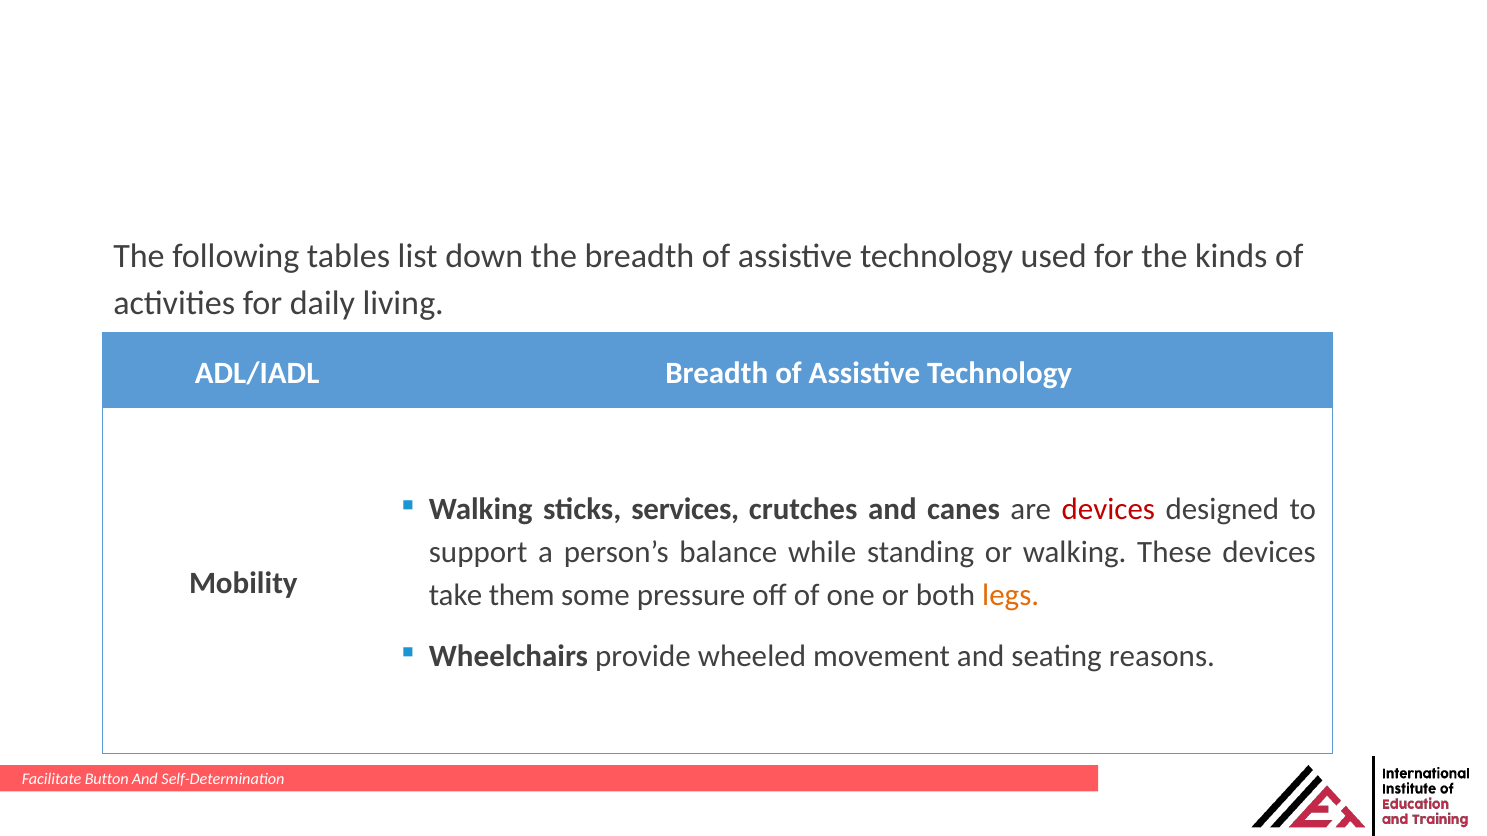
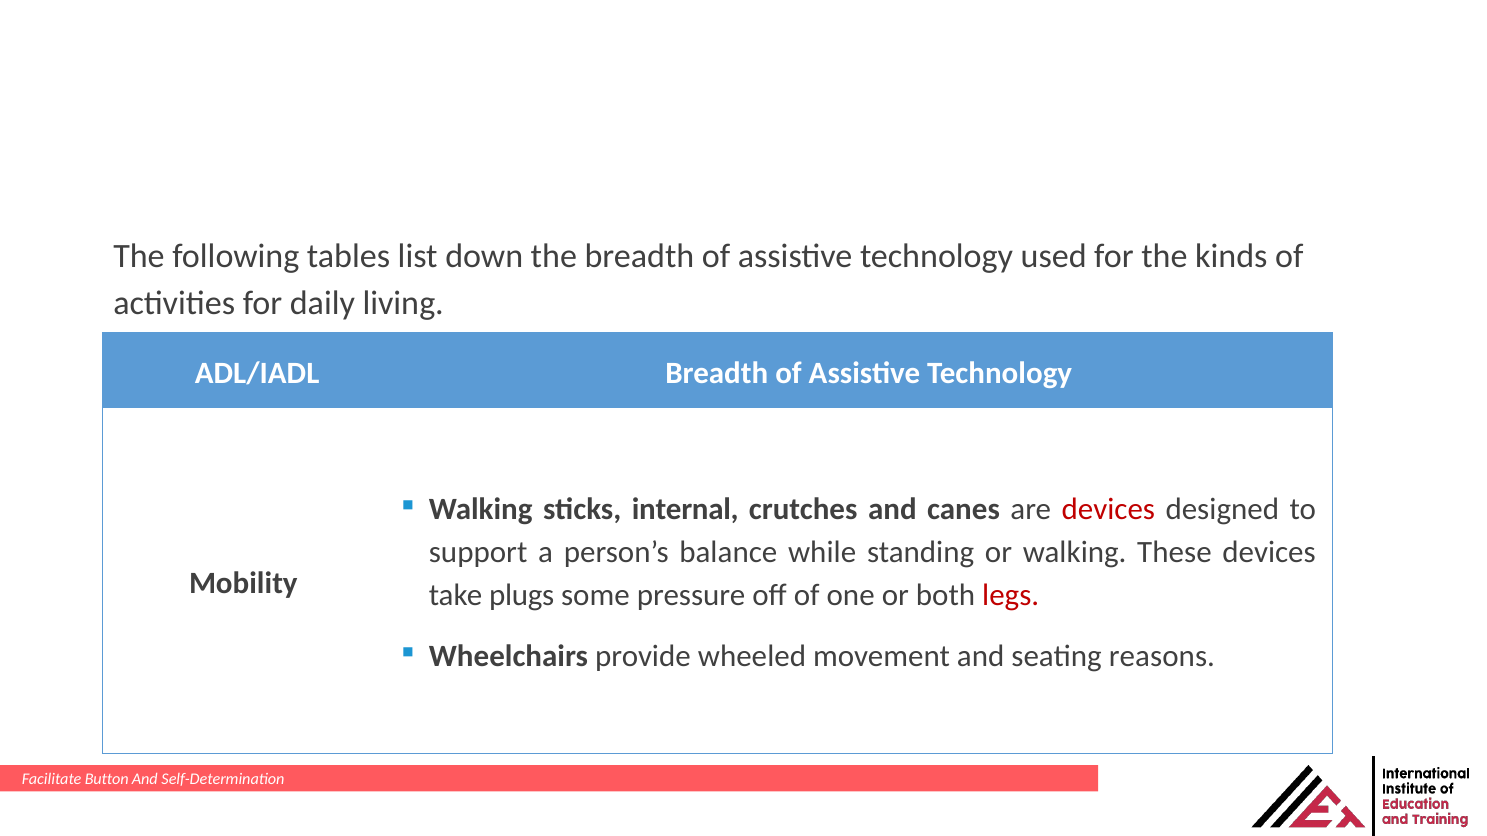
services: services -> internal (685, 510)
them: them -> plugs (522, 595)
legs colour: orange -> red (1011, 595)
